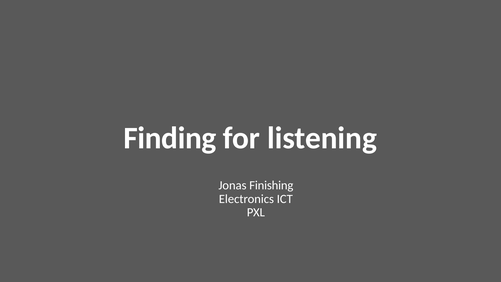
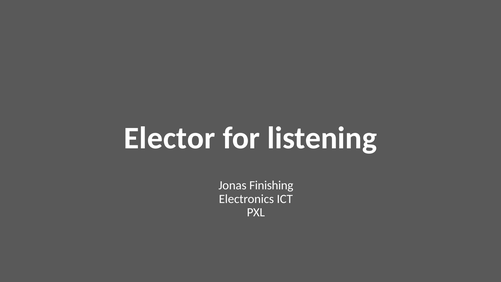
Finding: Finding -> Elector (170, 138)
